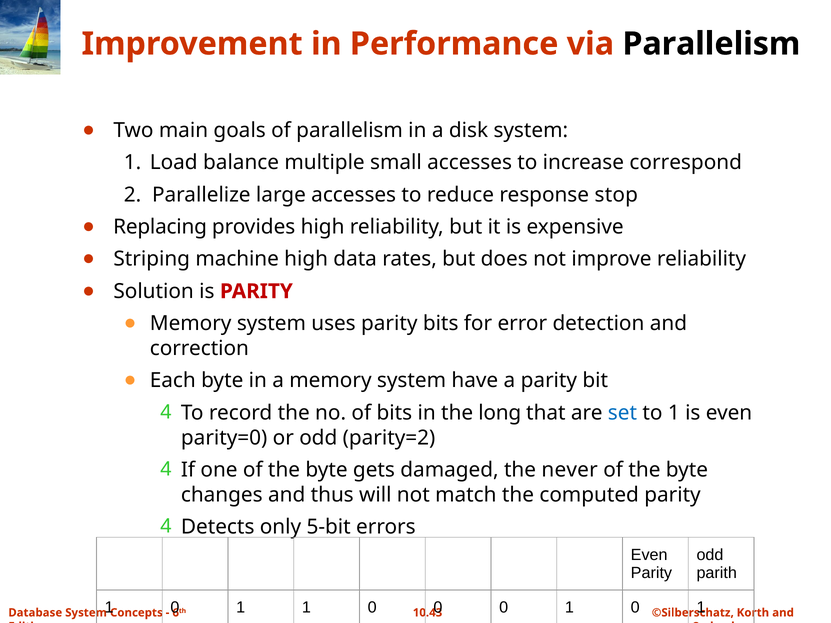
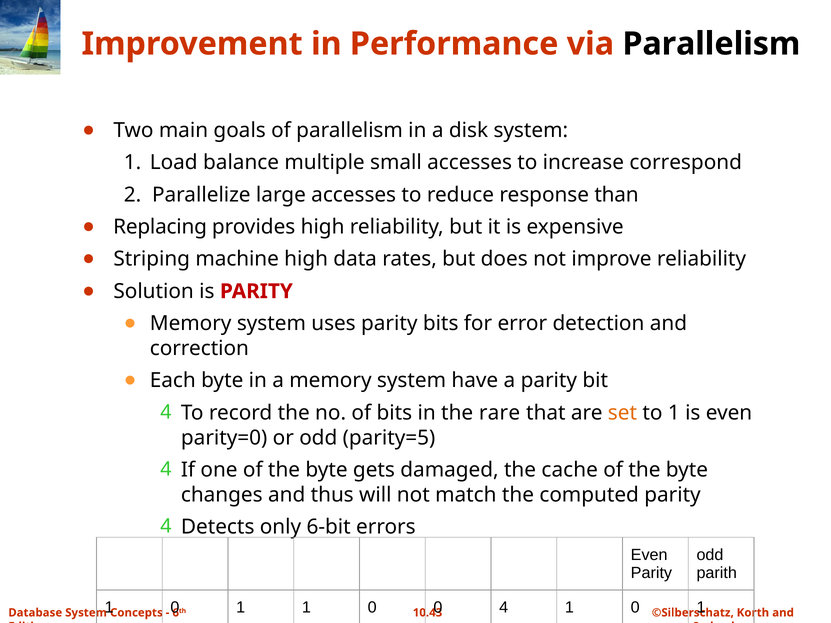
stop: stop -> than (617, 195)
long: long -> rare (500, 413)
set colour: blue -> orange (622, 413)
parity=2: parity=2 -> parity=5 (389, 438)
never: never -> cache (570, 470)
5-bit: 5-bit -> 6-bit (329, 527)
0 0 0: 0 -> 4 (504, 608)
